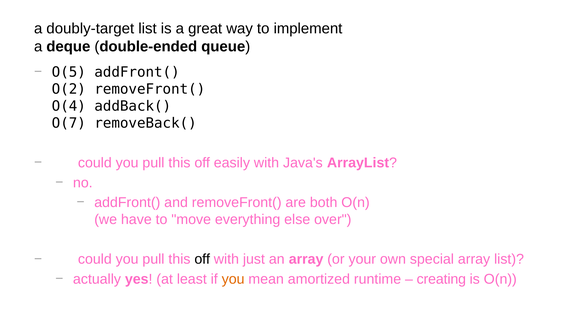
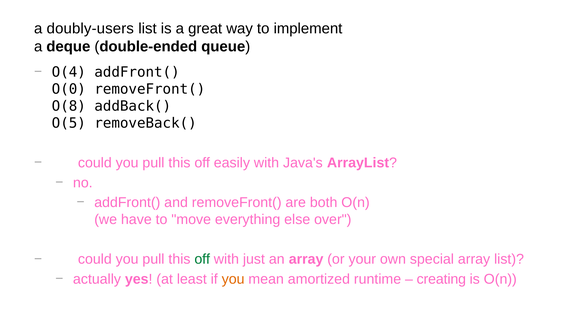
doubly-target: doubly-target -> doubly-users (90, 29)
O(5: O(5 -> O(4 (69, 72)
O(2: O(2 -> O(0 (69, 89)
O(4: O(4 -> O(8 (69, 106)
O(7: O(7 -> O(5 (69, 123)
off colour: black -> green (202, 259)
